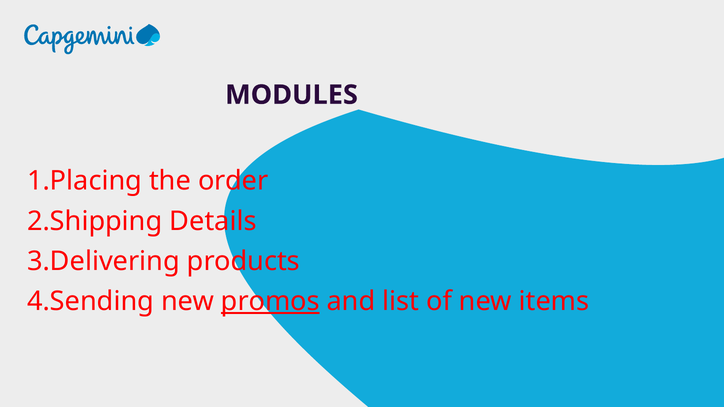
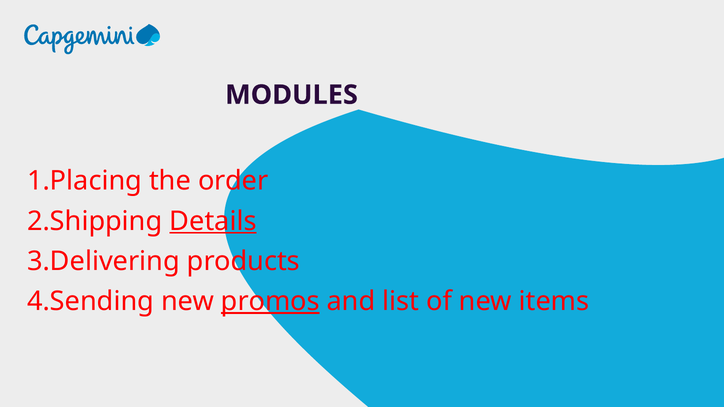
Details underline: none -> present (213, 221)
